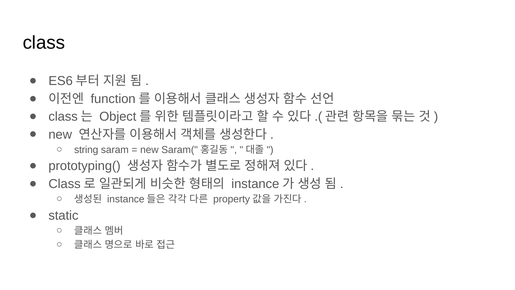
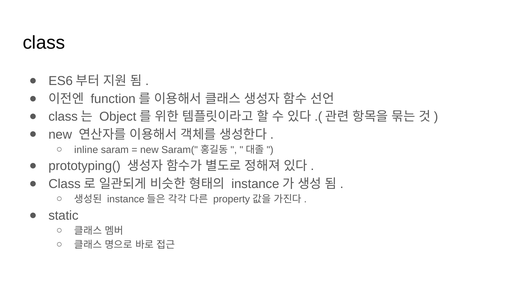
string: string -> inline (86, 150)
